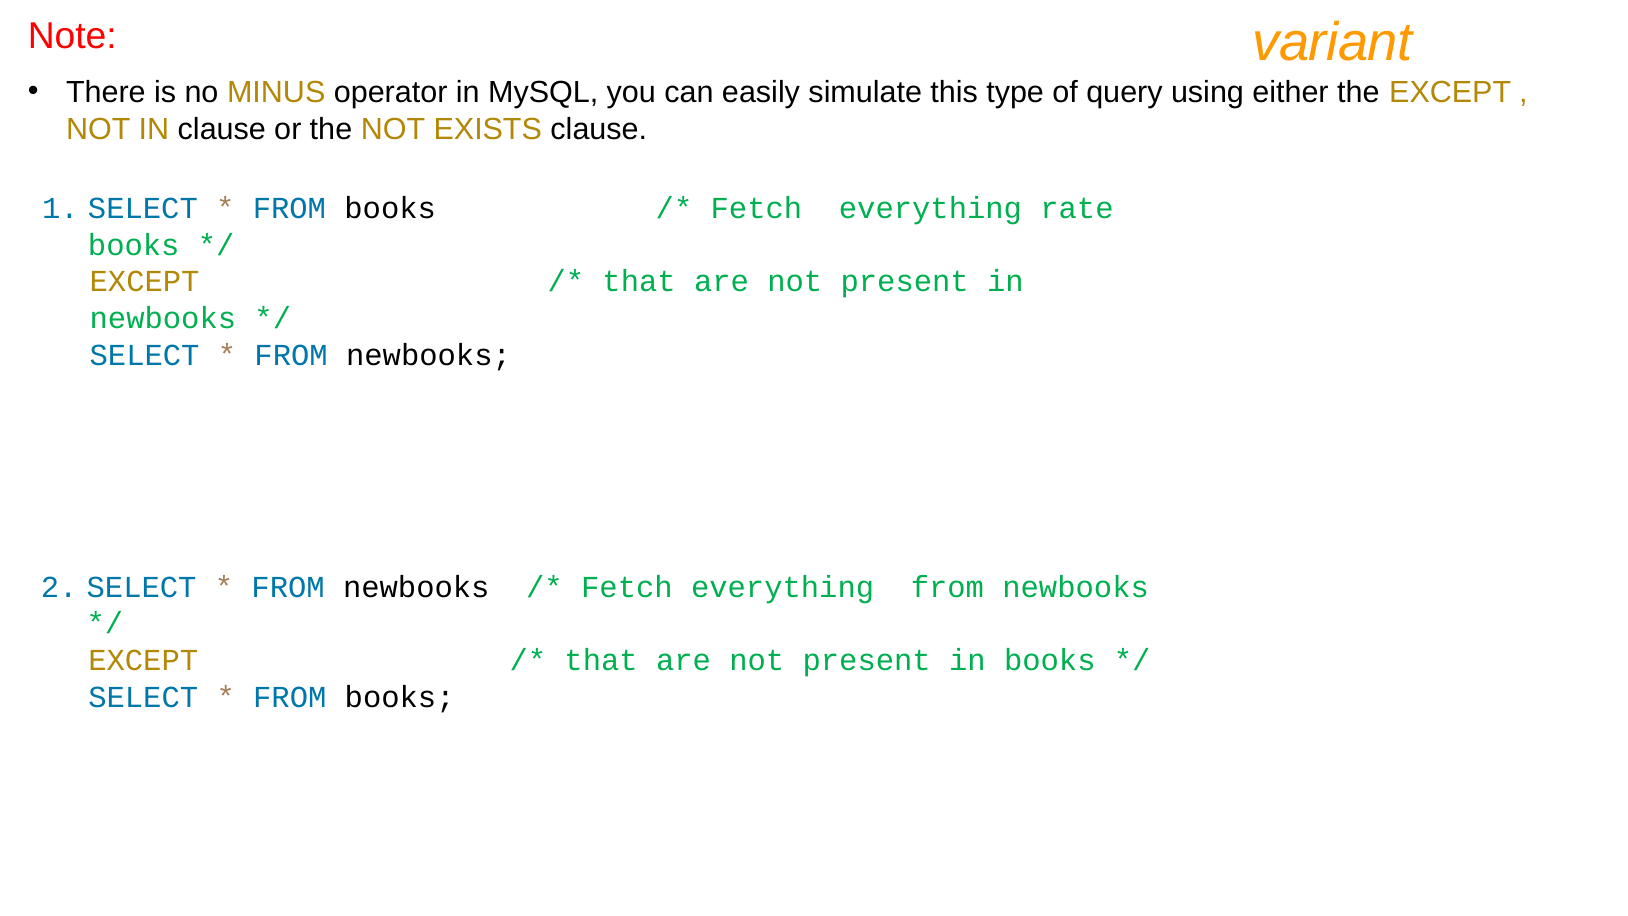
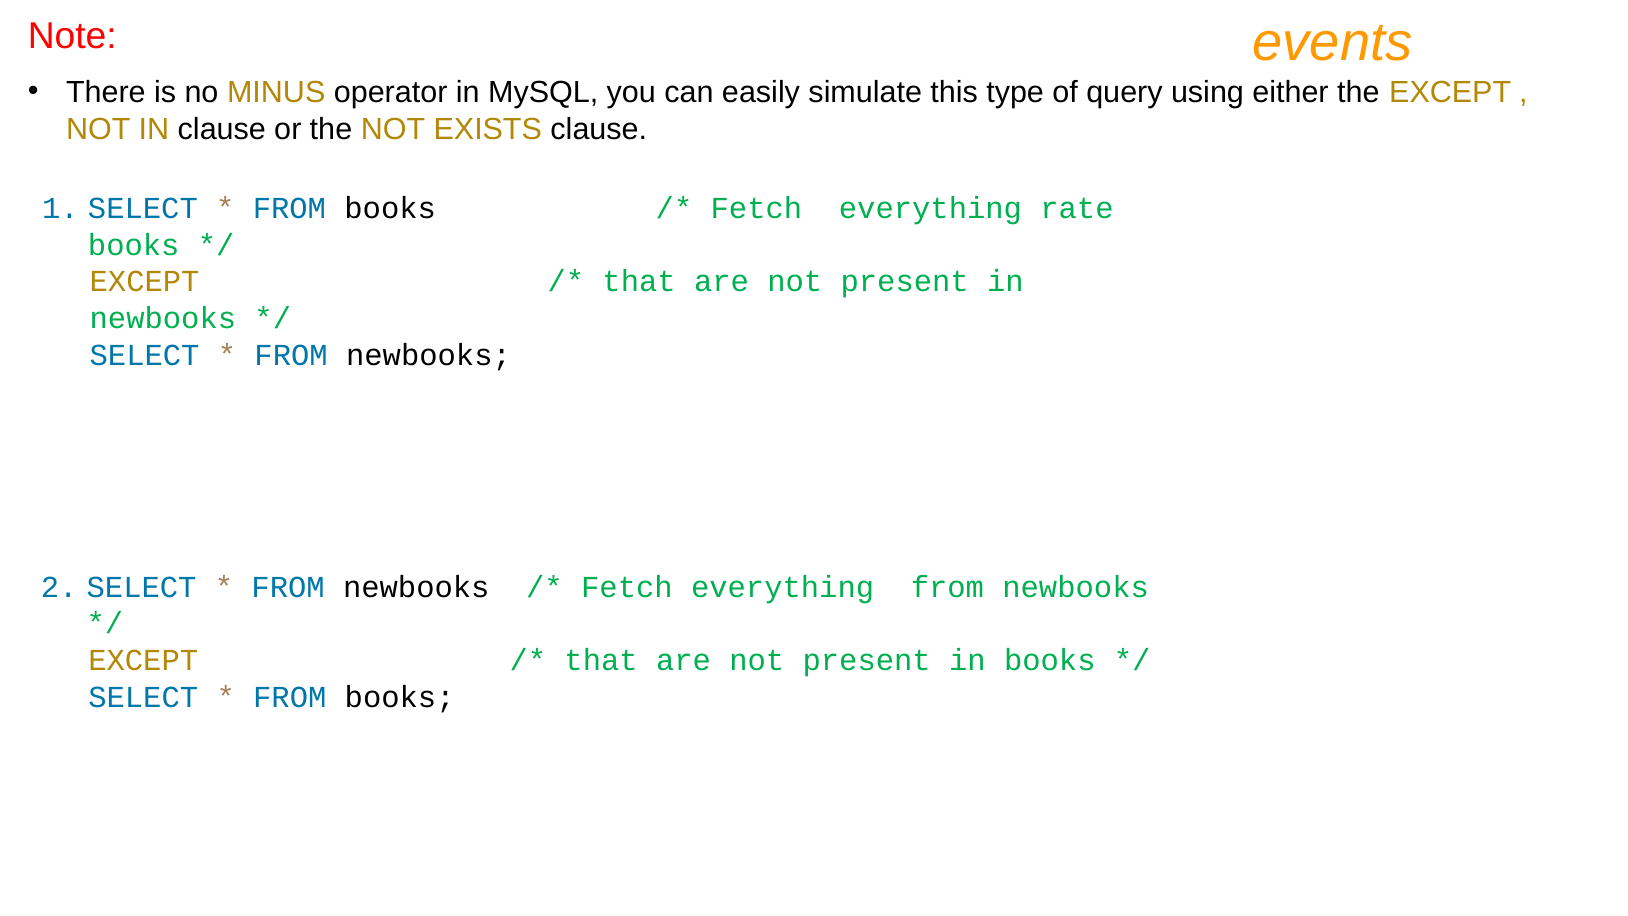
variant: variant -> events (1332, 42)
